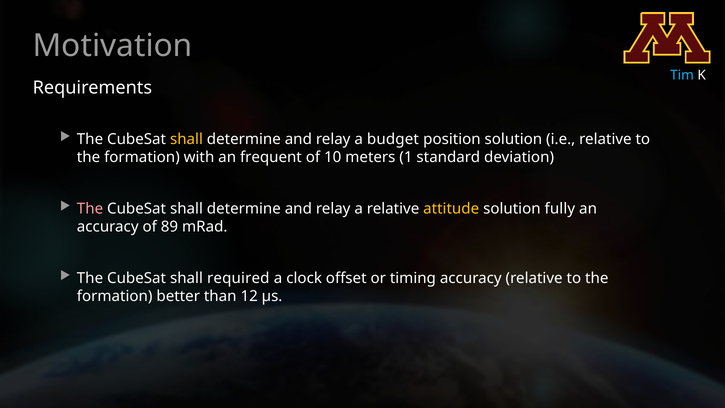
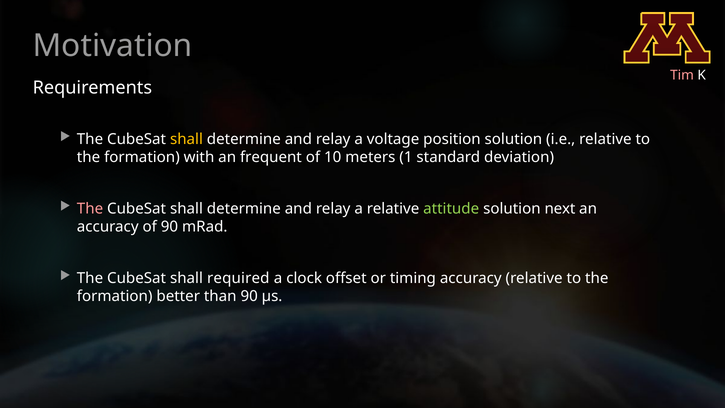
Tim colour: light blue -> pink (682, 75)
budget: budget -> voltage (393, 139)
attitude colour: yellow -> light green (451, 209)
fully: fully -> next (560, 209)
of 89: 89 -> 90 (169, 227)
than 12: 12 -> 90 (249, 296)
